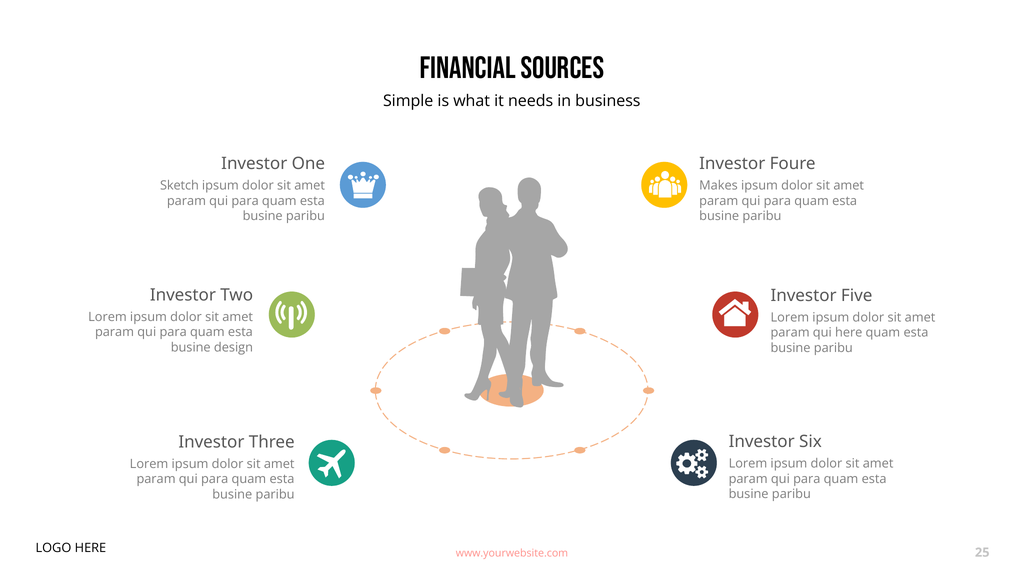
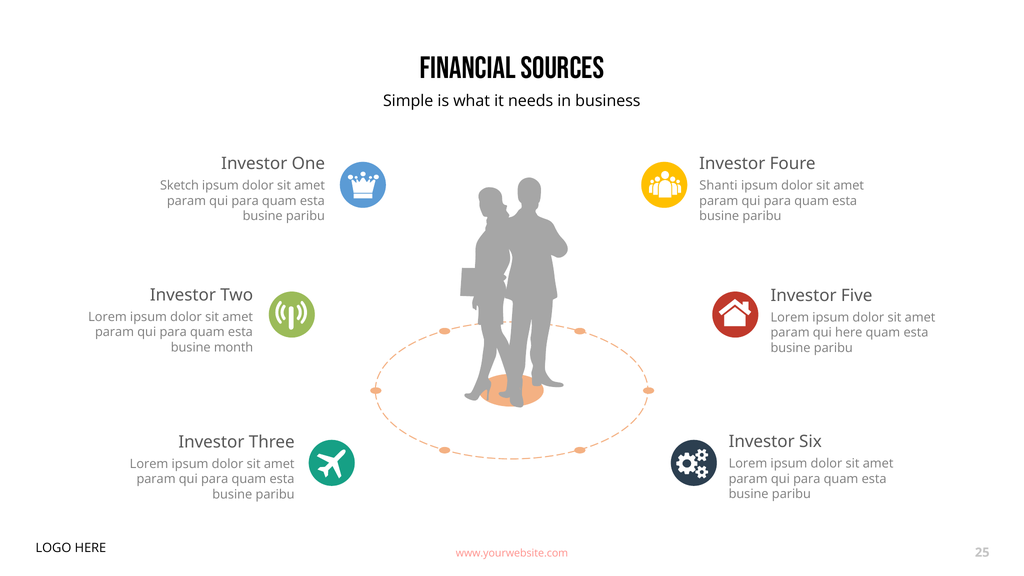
Makes: Makes -> Shanti (718, 185)
design: design -> month (234, 348)
